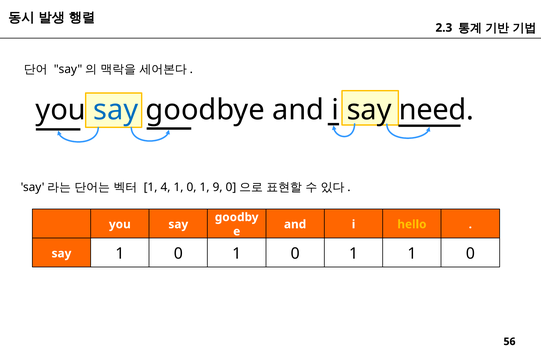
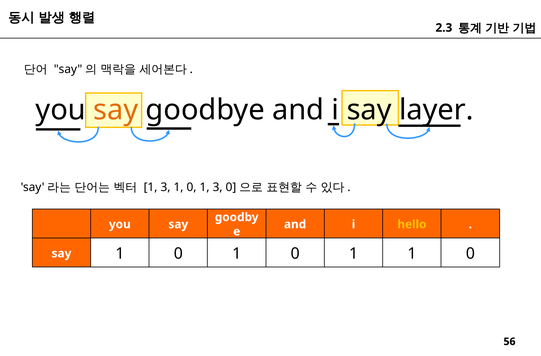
say colour: blue -> orange (116, 110)
need: need -> layer (436, 110)
4: 4 -> 3 (165, 187)
0 1 9: 9 -> 3 (218, 187)
